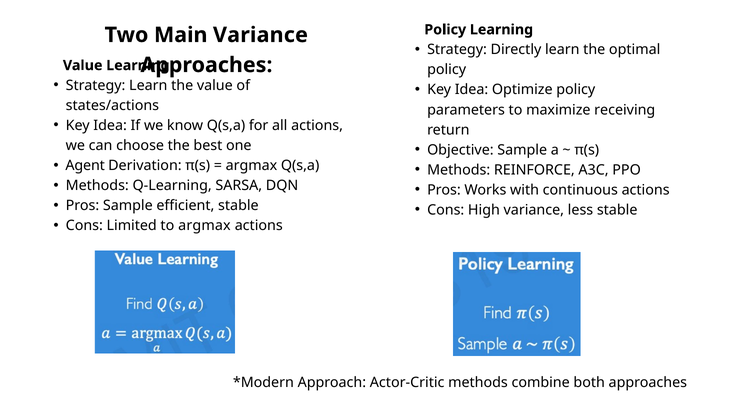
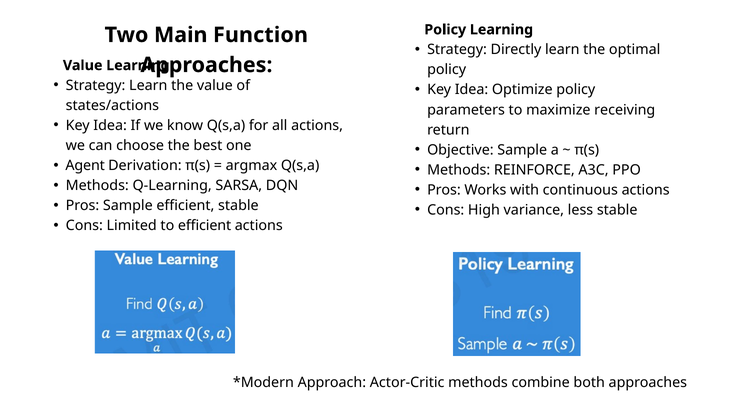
Main Variance: Variance -> Function (260, 35)
to argmax: argmax -> efficient (205, 226)
